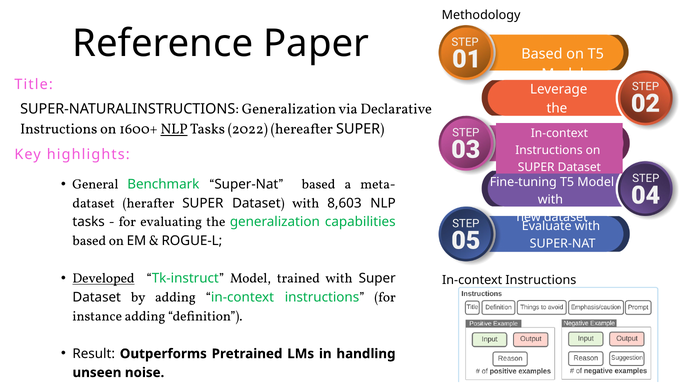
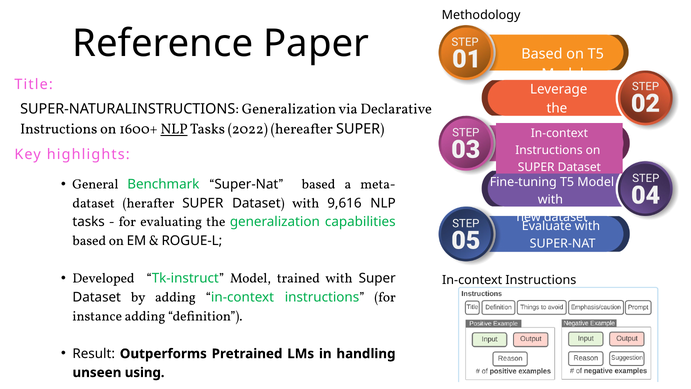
8,603: 8,603 -> 9,616 (344, 203)
Developed underline: present -> none (104, 278)
noise: noise -> using (145, 372)
